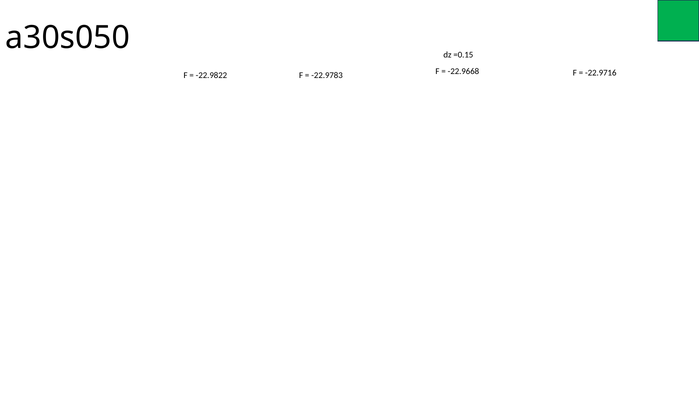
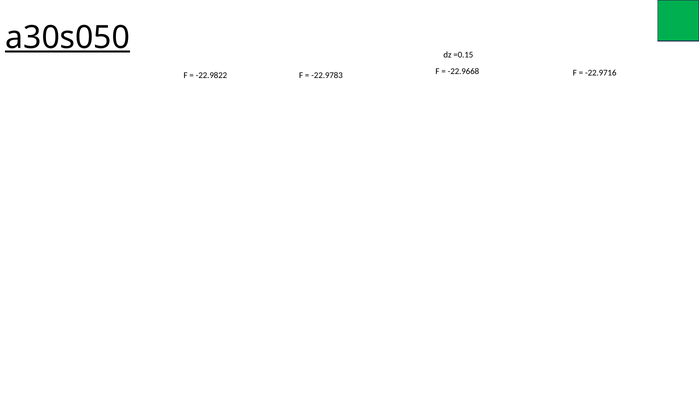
a30s050 underline: none -> present (68, 38)
